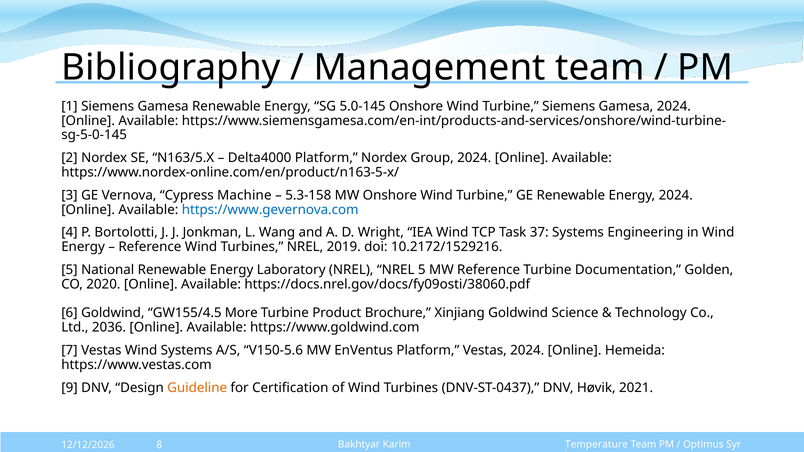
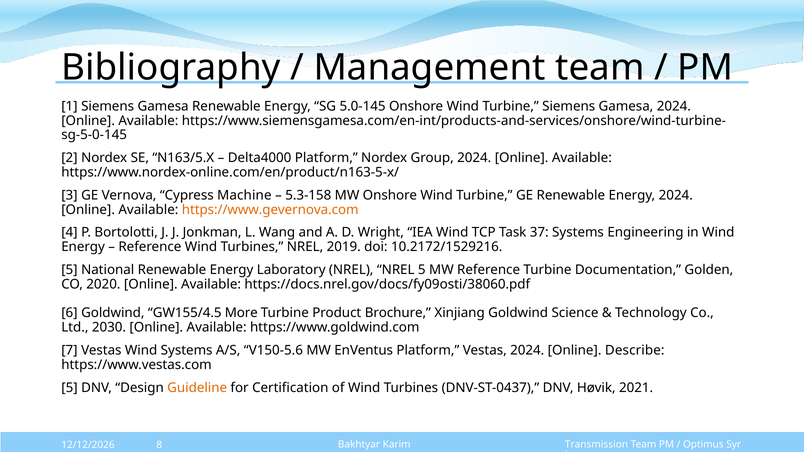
https://www.gevernova.com colour: blue -> orange (270, 210)
2036: 2036 -> 2030 (109, 328)
Hemeida: Hemeida -> Describe (635, 351)
9: 9 -> 5 (69, 388)
Temperature: Temperature -> Transmission (596, 445)
